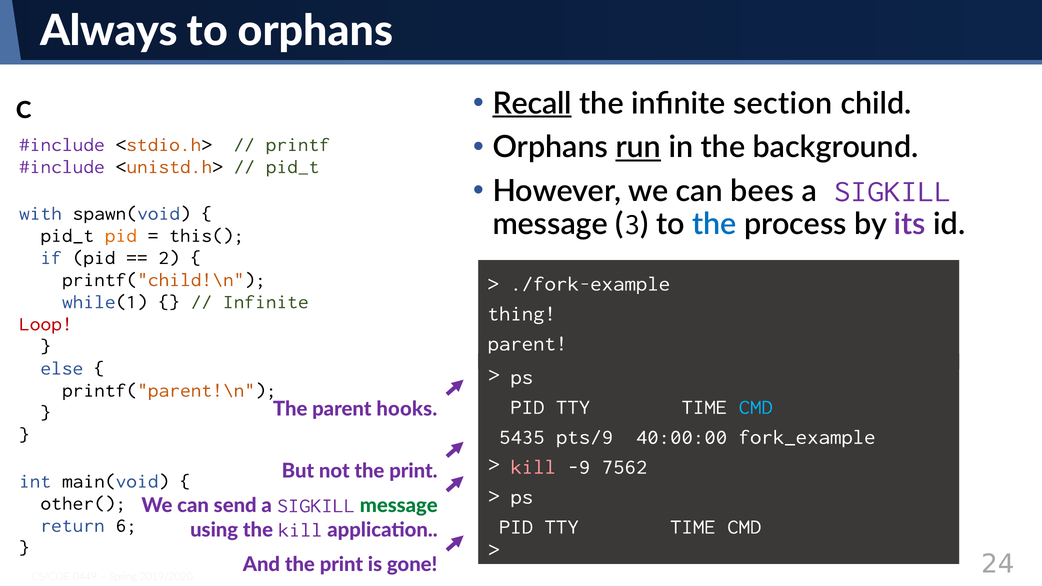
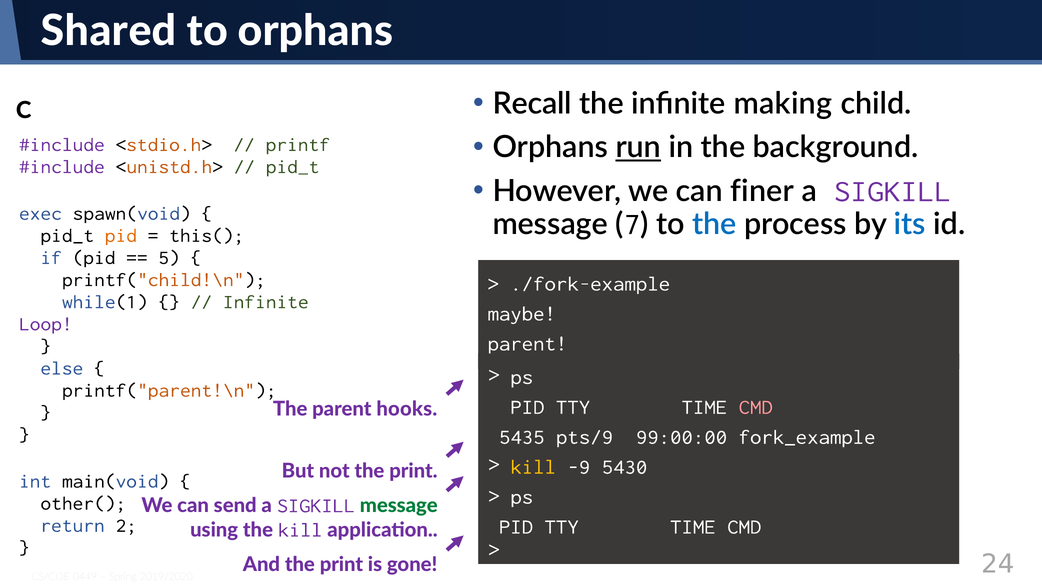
Always: Always -> Shared (109, 31)
Recall underline: present -> none (532, 104)
section: section -> making (783, 104)
bees: bees -> finer (762, 191)
with: with -> exec (40, 213)
3: 3 -> 7 (632, 224)
its colour: purple -> blue (910, 224)
2: 2 -> 5 (169, 258)
thing: thing -> maybe (522, 314)
Loop colour: red -> purple (46, 324)
CMD colour: light blue -> pink (756, 407)
40:00:00: 40:00:00 -> 99:00:00 (682, 437)
kill colour: pink -> yellow (533, 467)
7562: 7562 -> 5430 (625, 467)
6: 6 -> 2 (126, 525)
